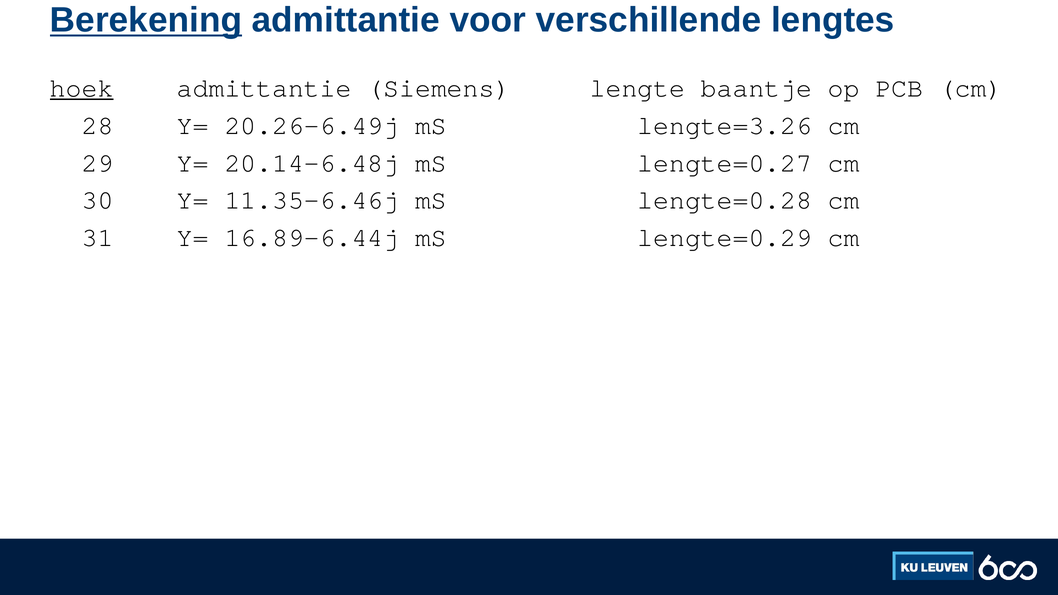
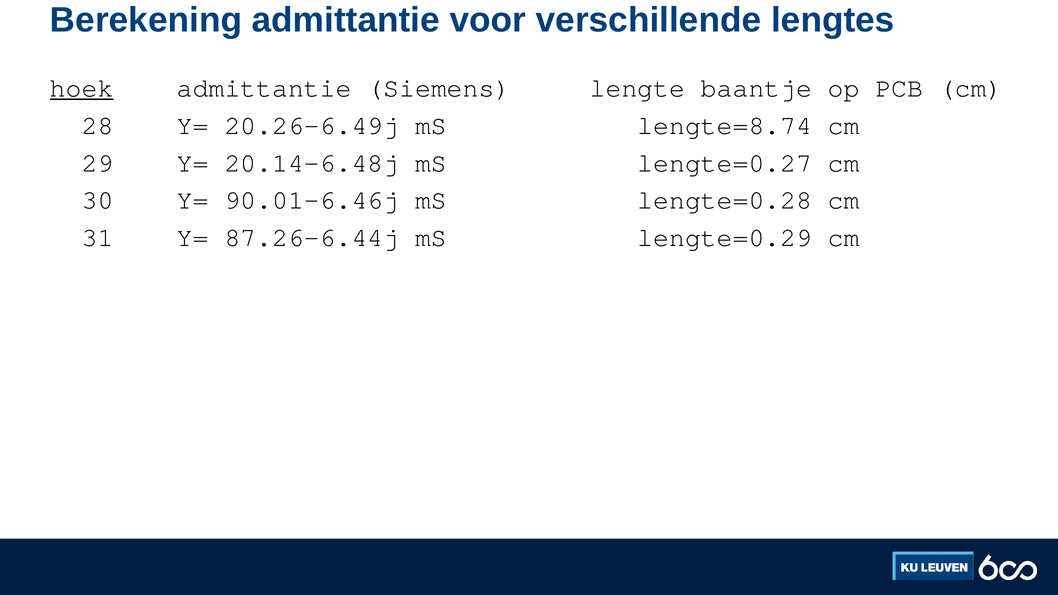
Berekening underline: present -> none (146, 20)
lengte=3.26: lengte=3.26 -> lengte=8.74 (725, 125)
11.35-6.46j: 11.35-6.46j -> 90.01-6.46j (312, 200)
16.89-6.44j: 16.89-6.44j -> 87.26-6.44j (312, 238)
